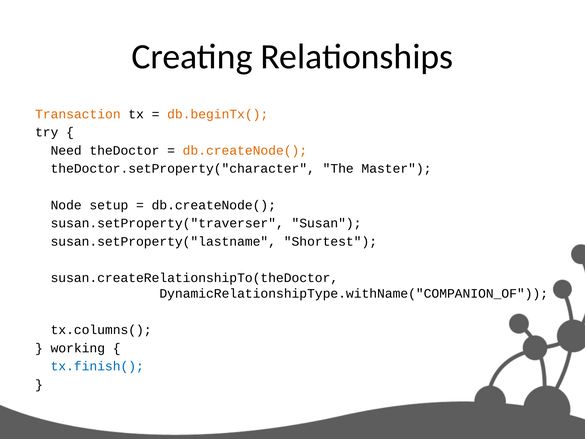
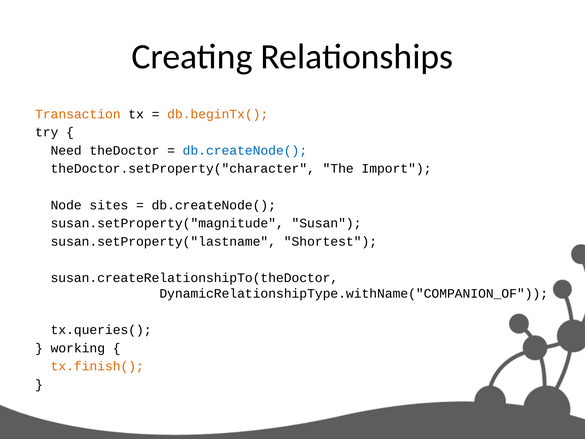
db.createNode( colour: orange -> blue (245, 150)
Master: Master -> Import (396, 169)
setup: setup -> sites (109, 205)
susan.setProperty("traverser: susan.setProperty("traverser -> susan.setProperty("magnitude (167, 223)
tx.columns(: tx.columns( -> tx.queries( (101, 330)
tx.finish( colour: blue -> orange (97, 366)
